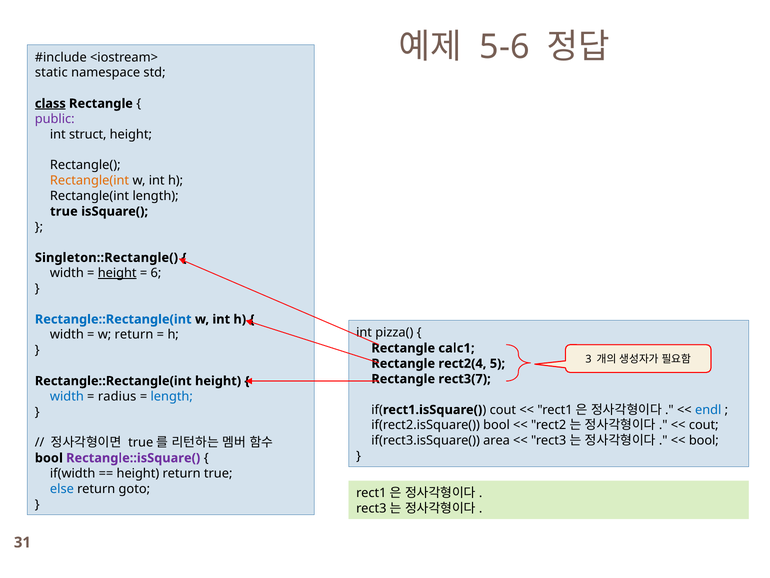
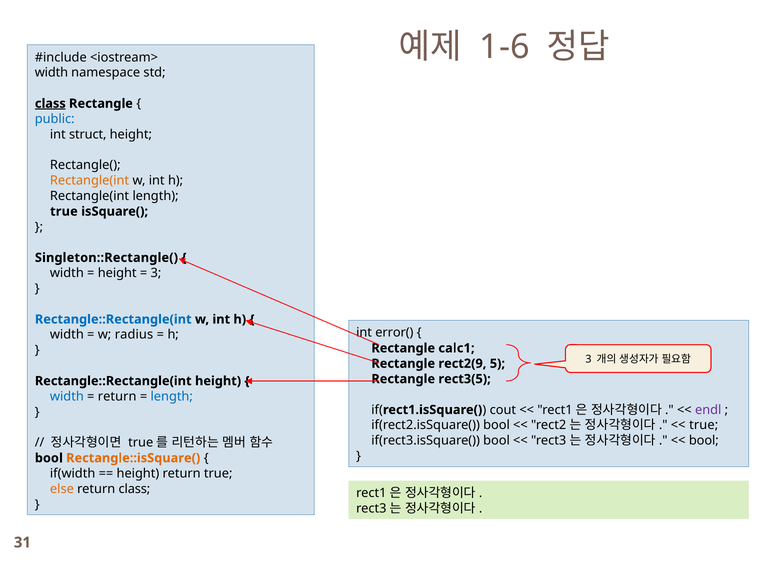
5-6: 5-6 -> 1-6 (505, 47)
static: static -> width (51, 73)
public colour: purple -> blue (55, 119)
height underline: present -> none (117, 273)
6: 6 -> 3 (156, 273)
pizza(: pizza( -> error( (394, 332)
w return: return -> radius (134, 334)
rect2(4: rect2(4 -> rect2(9 (462, 363)
rect3(7: rect3(7 -> rect3(5 (465, 379)
radius: radius -> return (117, 396)
endl colour: blue -> purple (708, 409)
cout: cout -> true (704, 425)
if(rect3.isSquare( area: area -> bool (497, 440)
Rectangle::isSquare( colour: purple -> orange (133, 458)
else colour: blue -> orange (62, 488)
return goto: goto -> class (134, 488)
